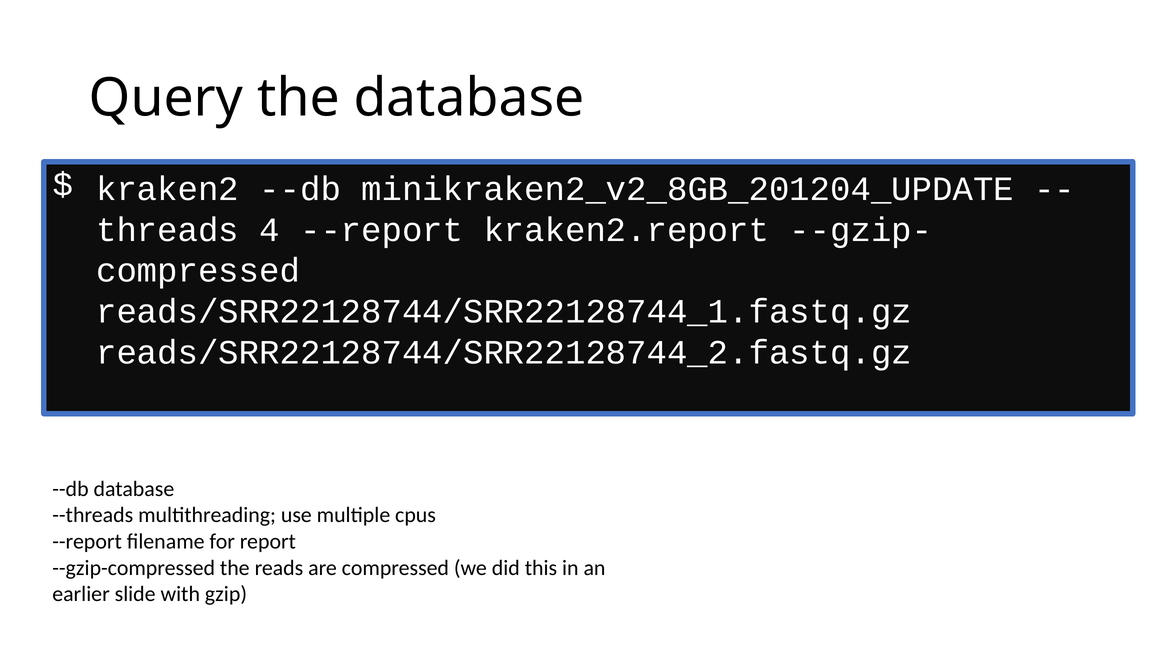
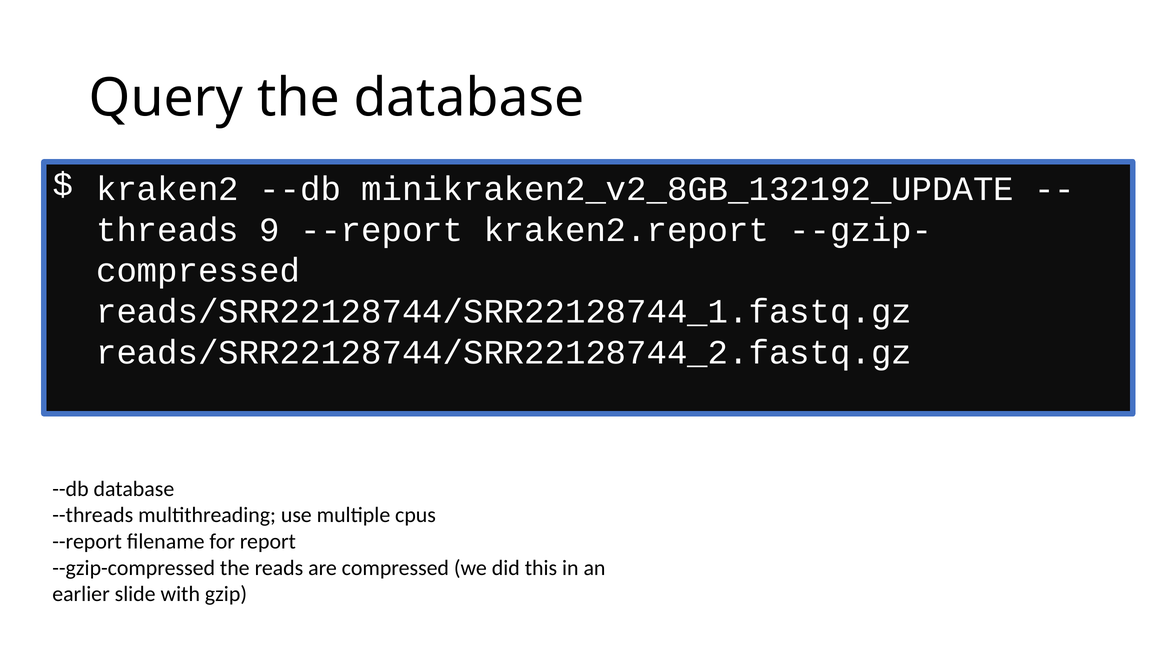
minikraken2_v2_8GB_201204_UPDATE: minikraken2_v2_8GB_201204_UPDATE -> minikraken2_v2_8GB_132192_UPDATE (688, 189)
4: 4 -> 9 (270, 230)
